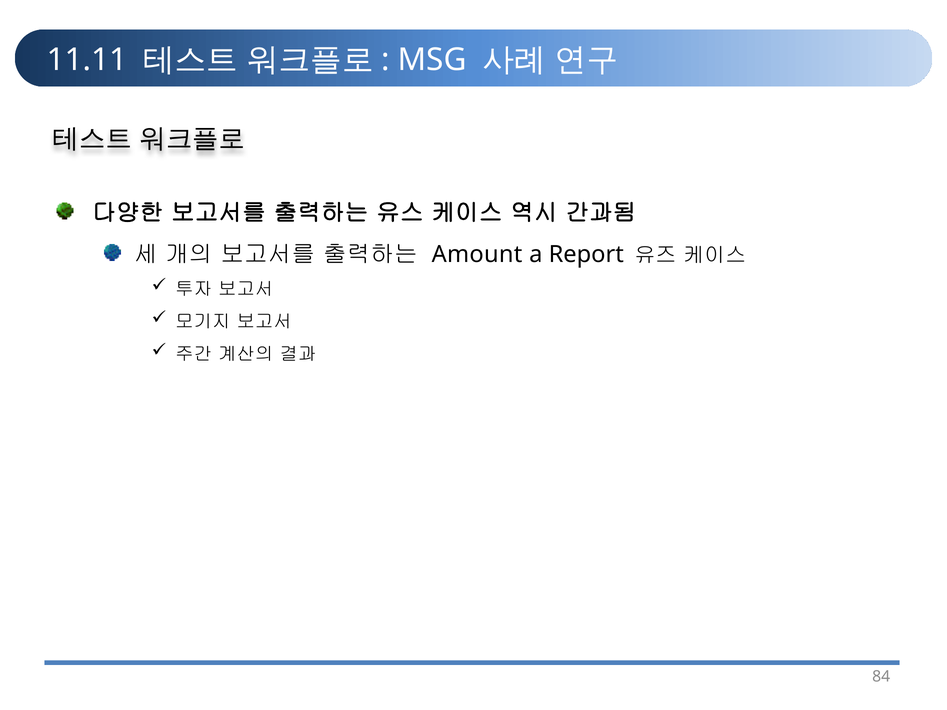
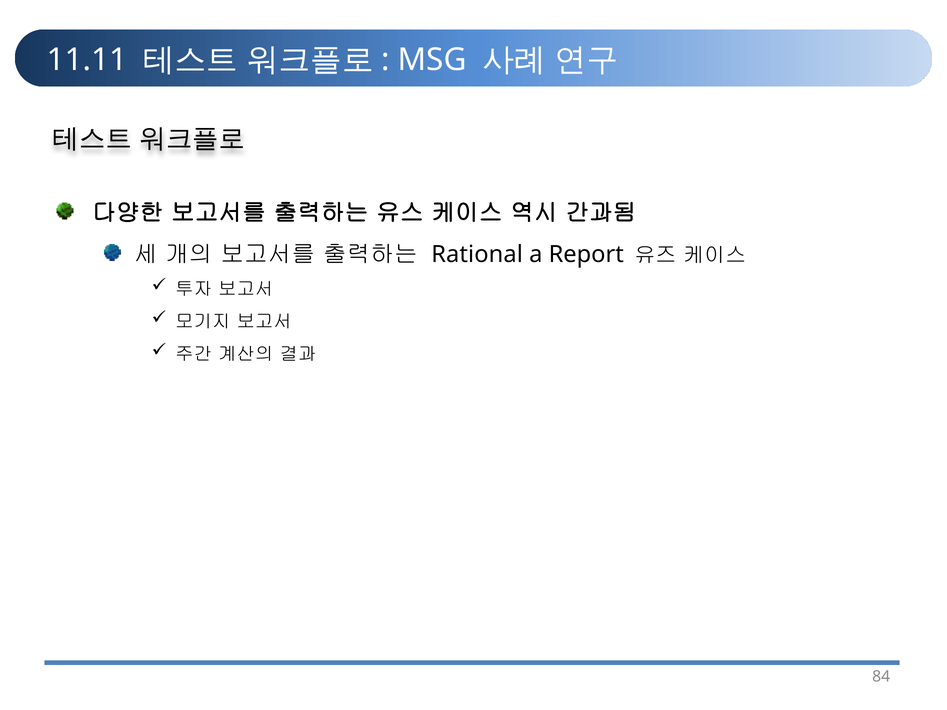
Amount: Amount -> Rational (477, 254)
